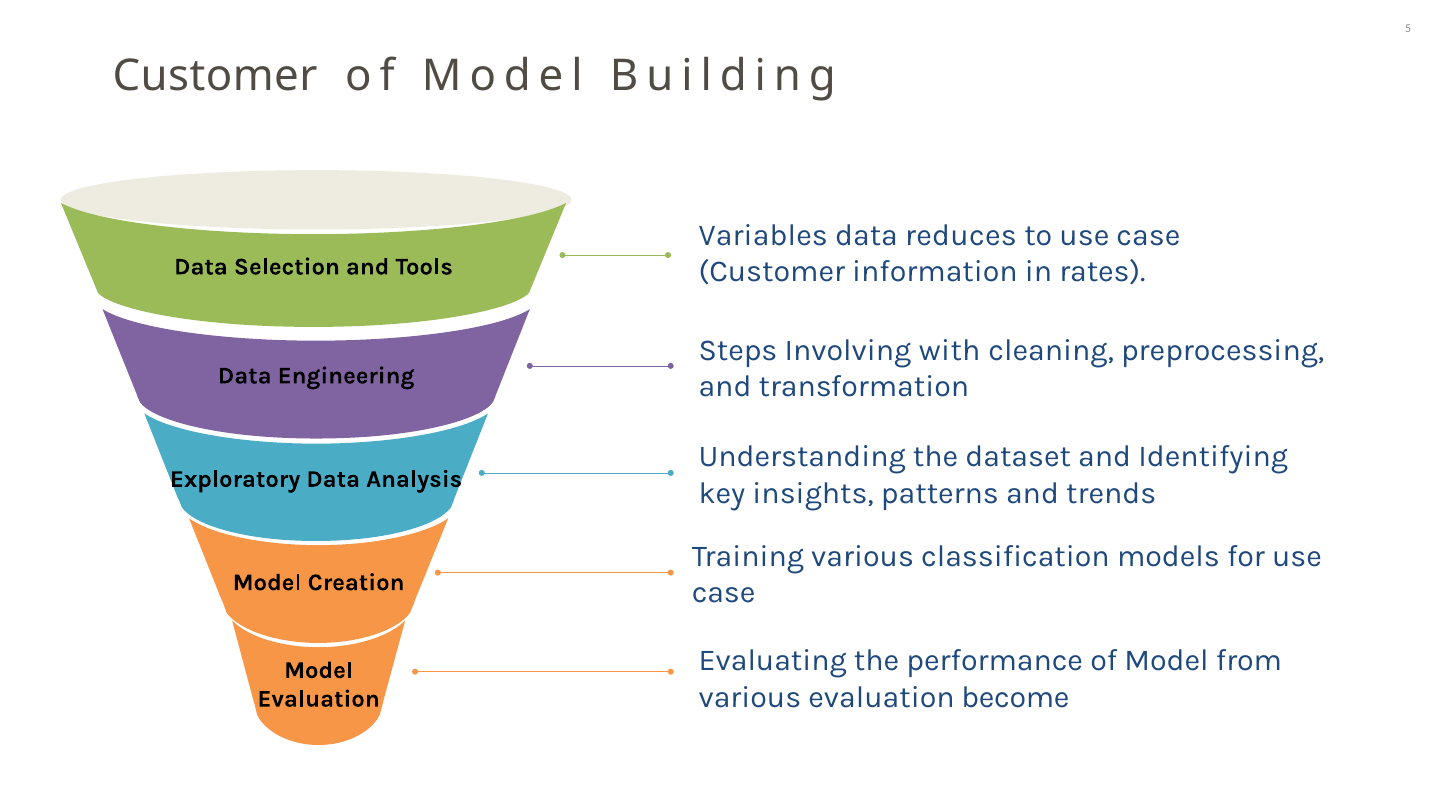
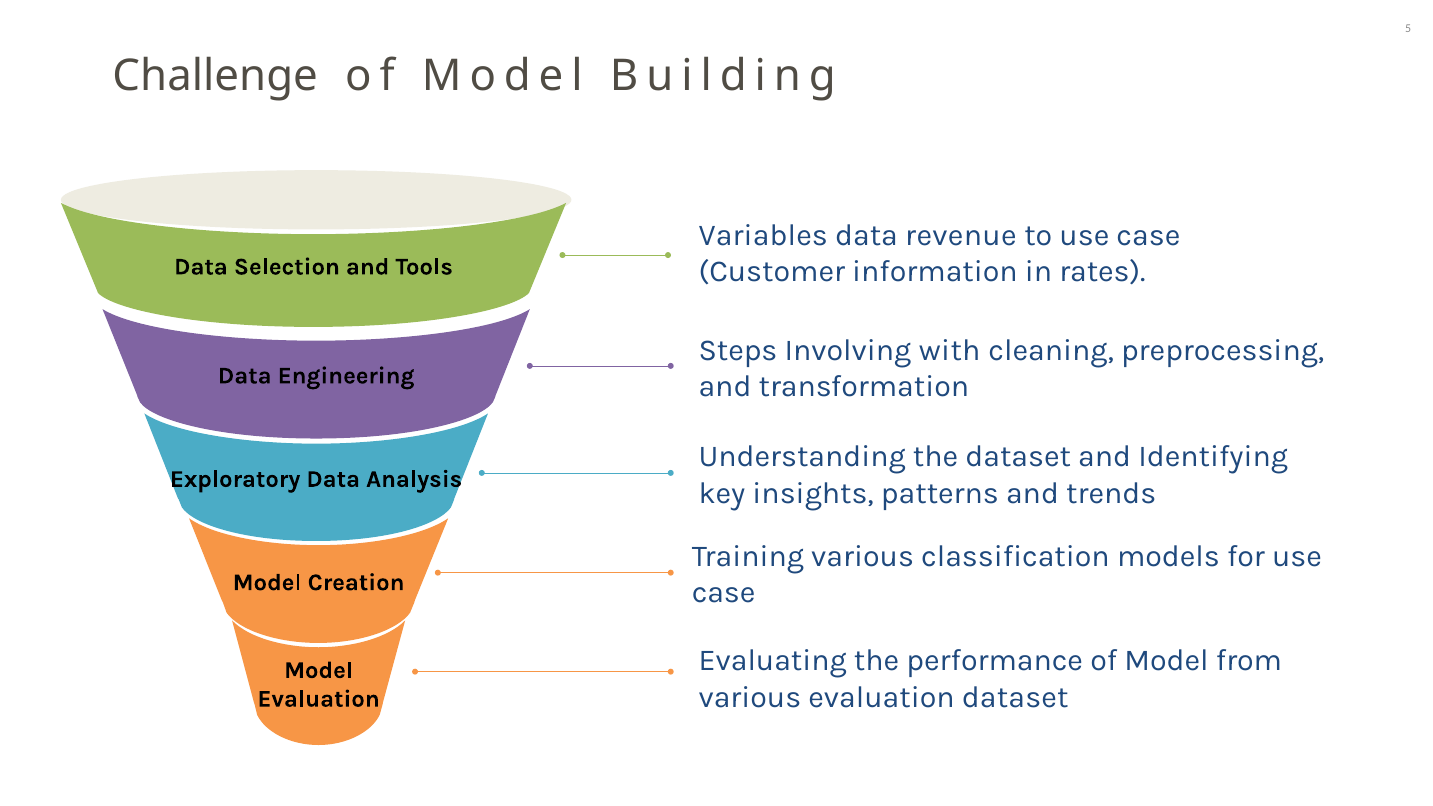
Customer: Customer -> Challenge (215, 76)
reduces: reduces -> revenue (961, 235)
evaluation become: become -> dataset (1015, 697)
